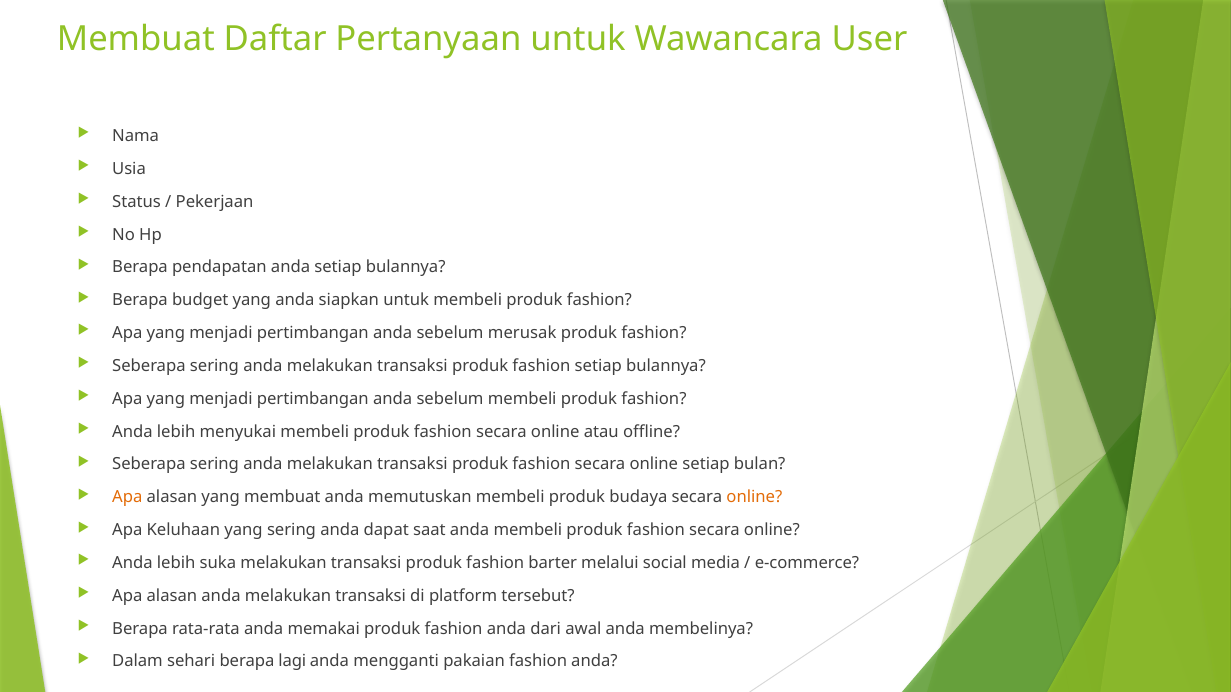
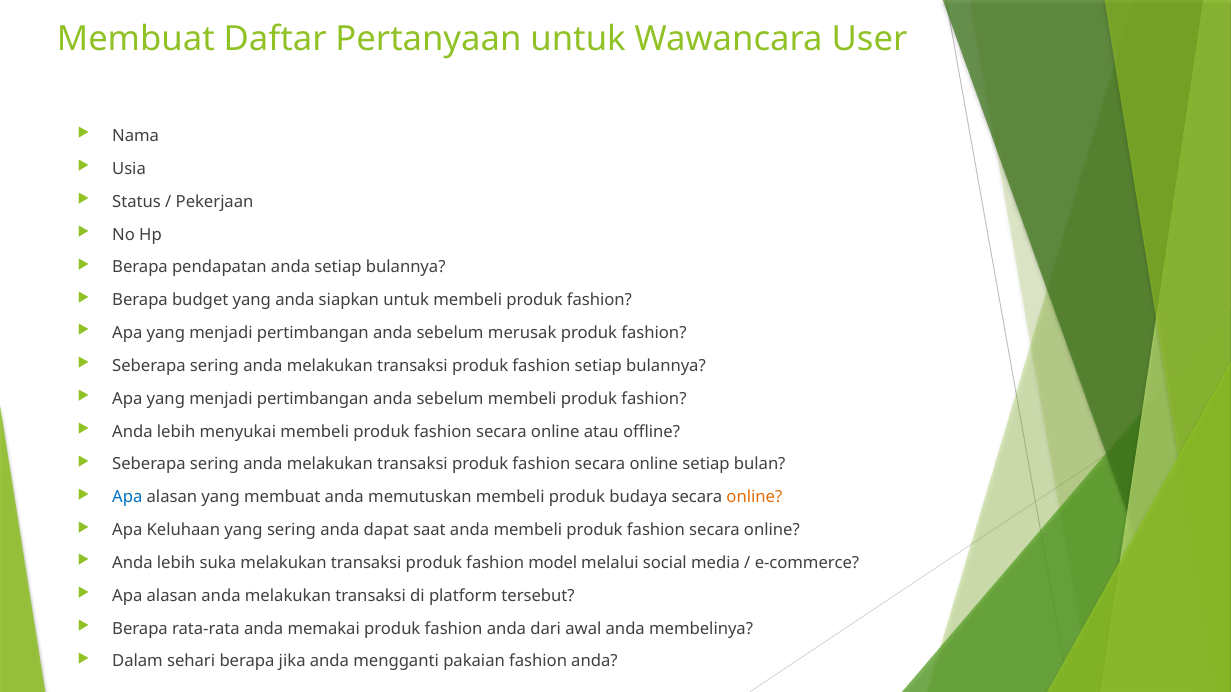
Apa colour: orange -> blue (127, 498)
barter: barter -> model (553, 563)
lagi: lagi -> jika (292, 662)
